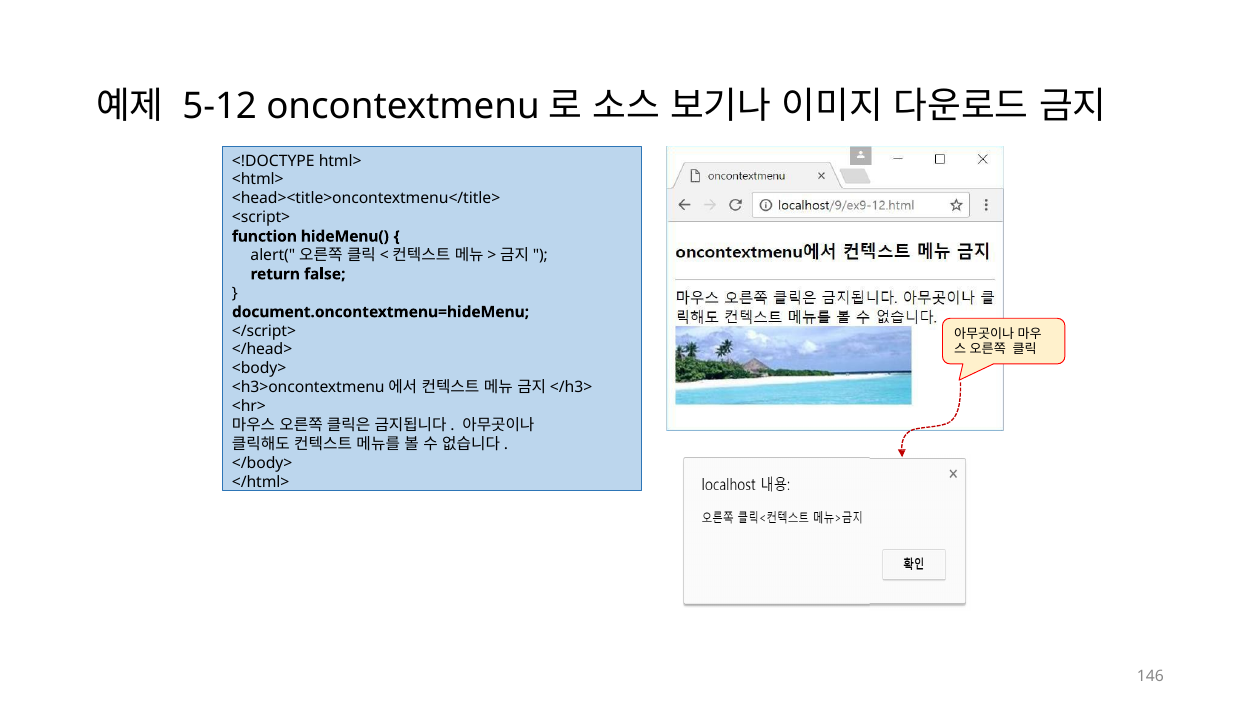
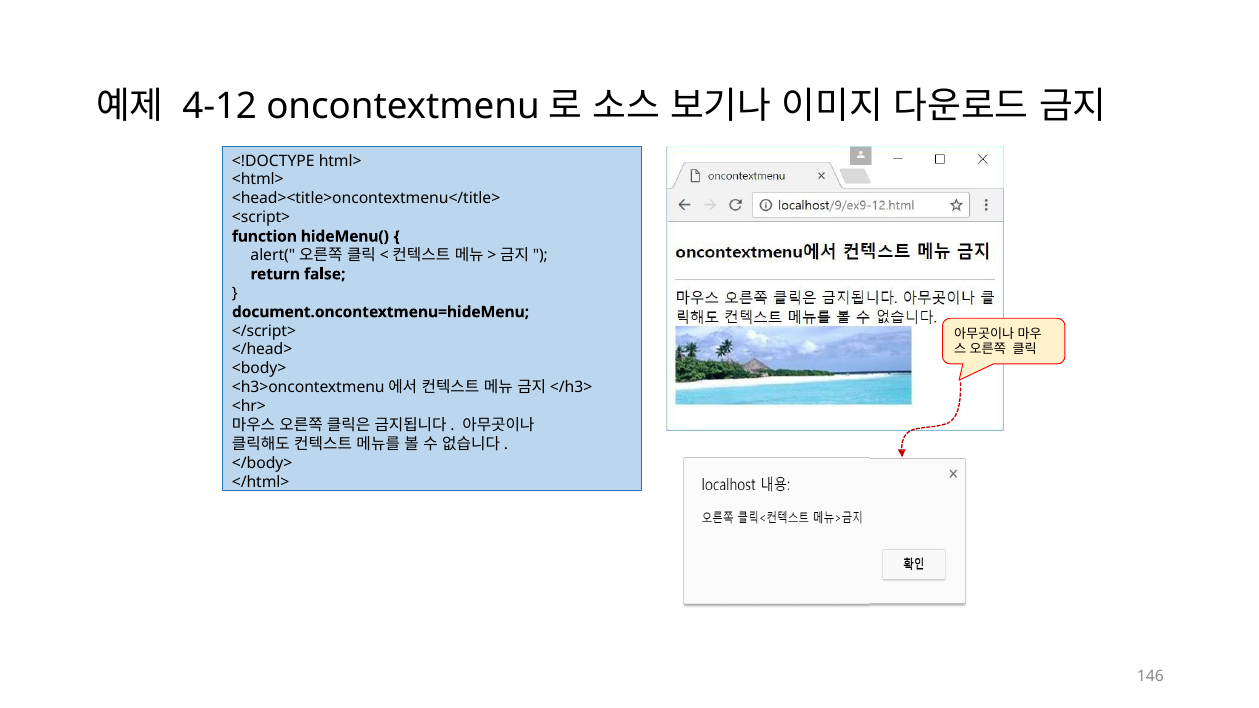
5-12: 5-12 -> 4-12 (220, 106)
